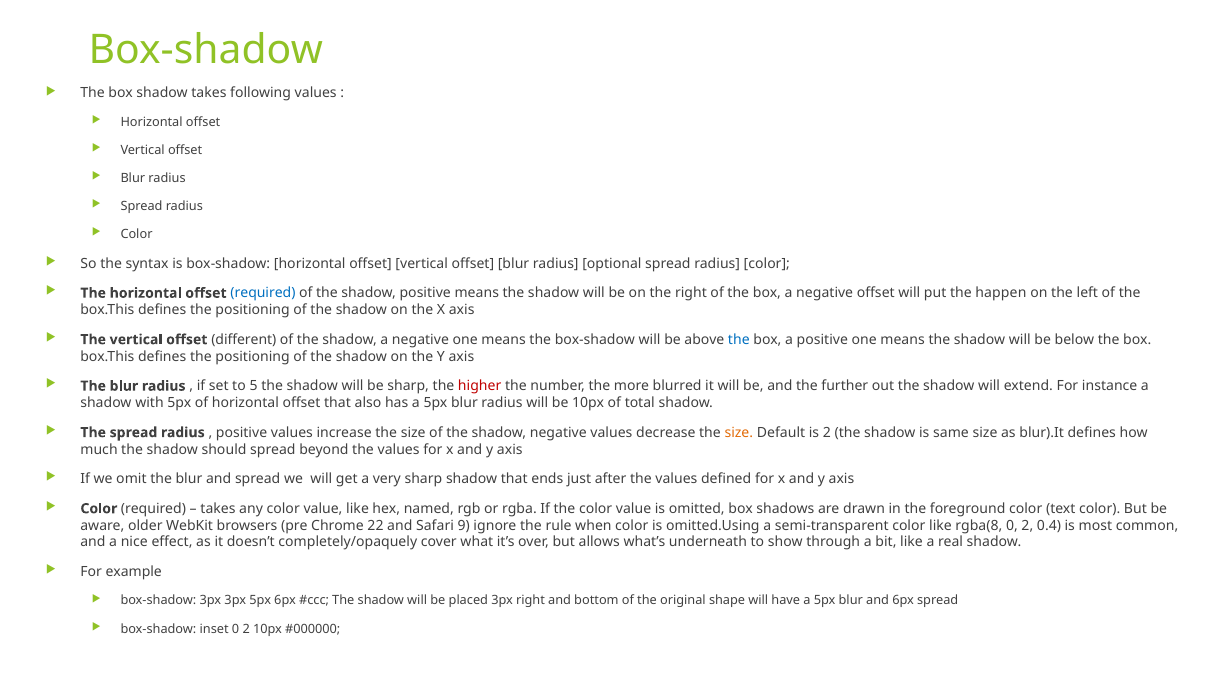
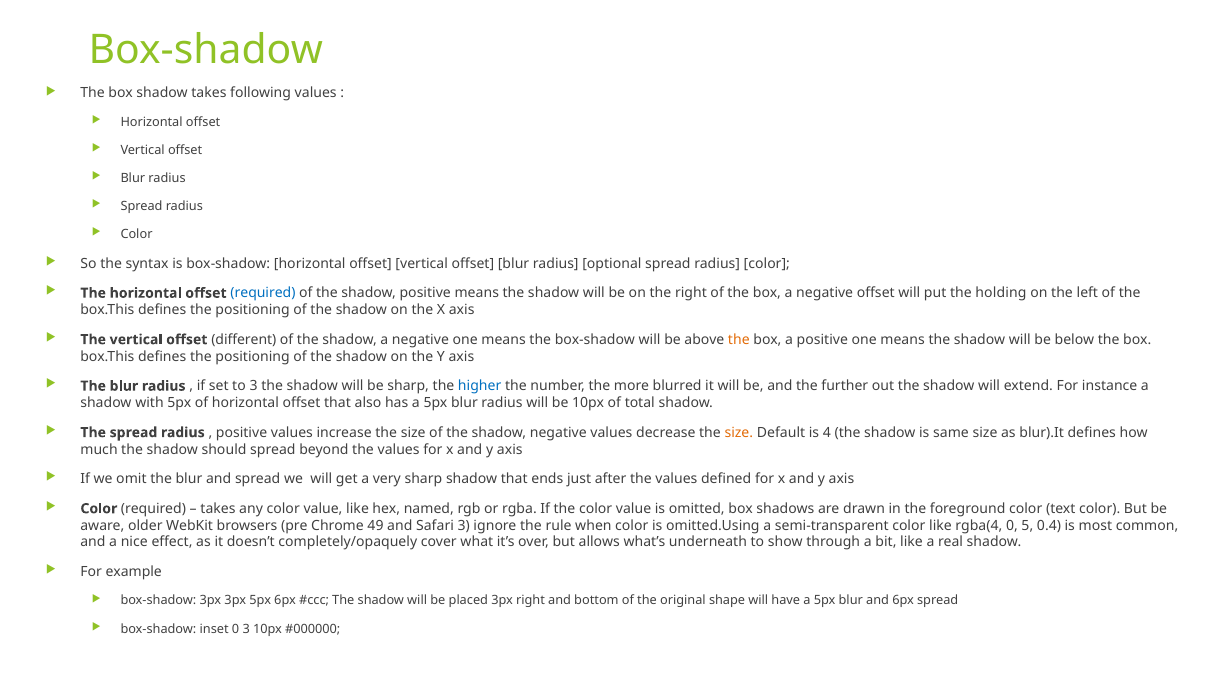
happen: happen -> holding (1001, 293)
the colour: blue -> orange (739, 340)
to 5: 5 -> 3 (254, 386)
higher colour: red -> blue (480, 386)
is 2: 2 -> 4 (827, 433)
22: 22 -> 49 (376, 526)
Safari 9: 9 -> 3 (464, 526)
rgba(8: rgba(8 -> rgba(4 (979, 526)
2: 2 -> 5 (1027, 526)
inset 0 2: 2 -> 3 (246, 629)
